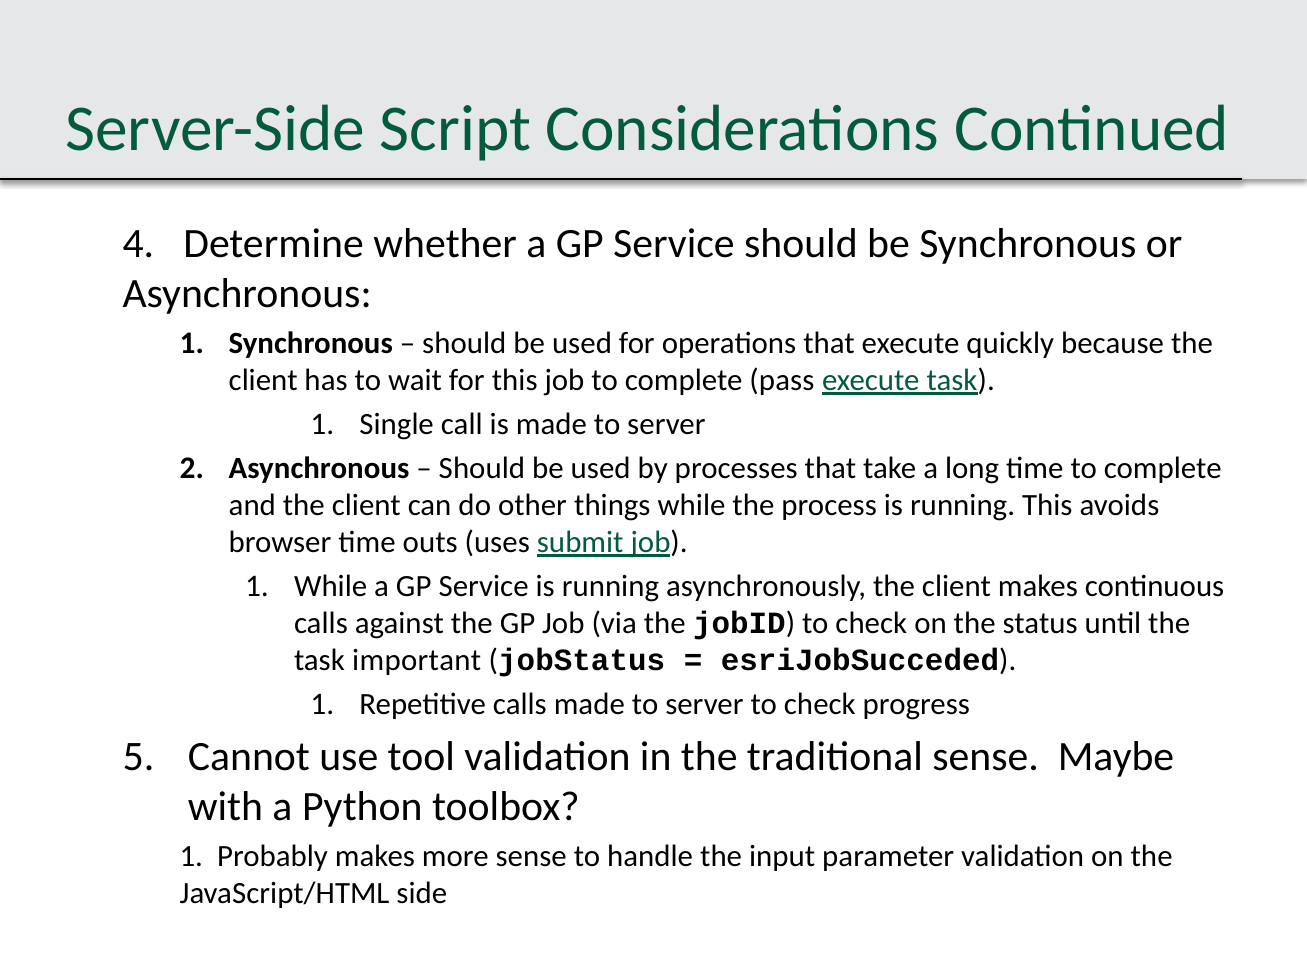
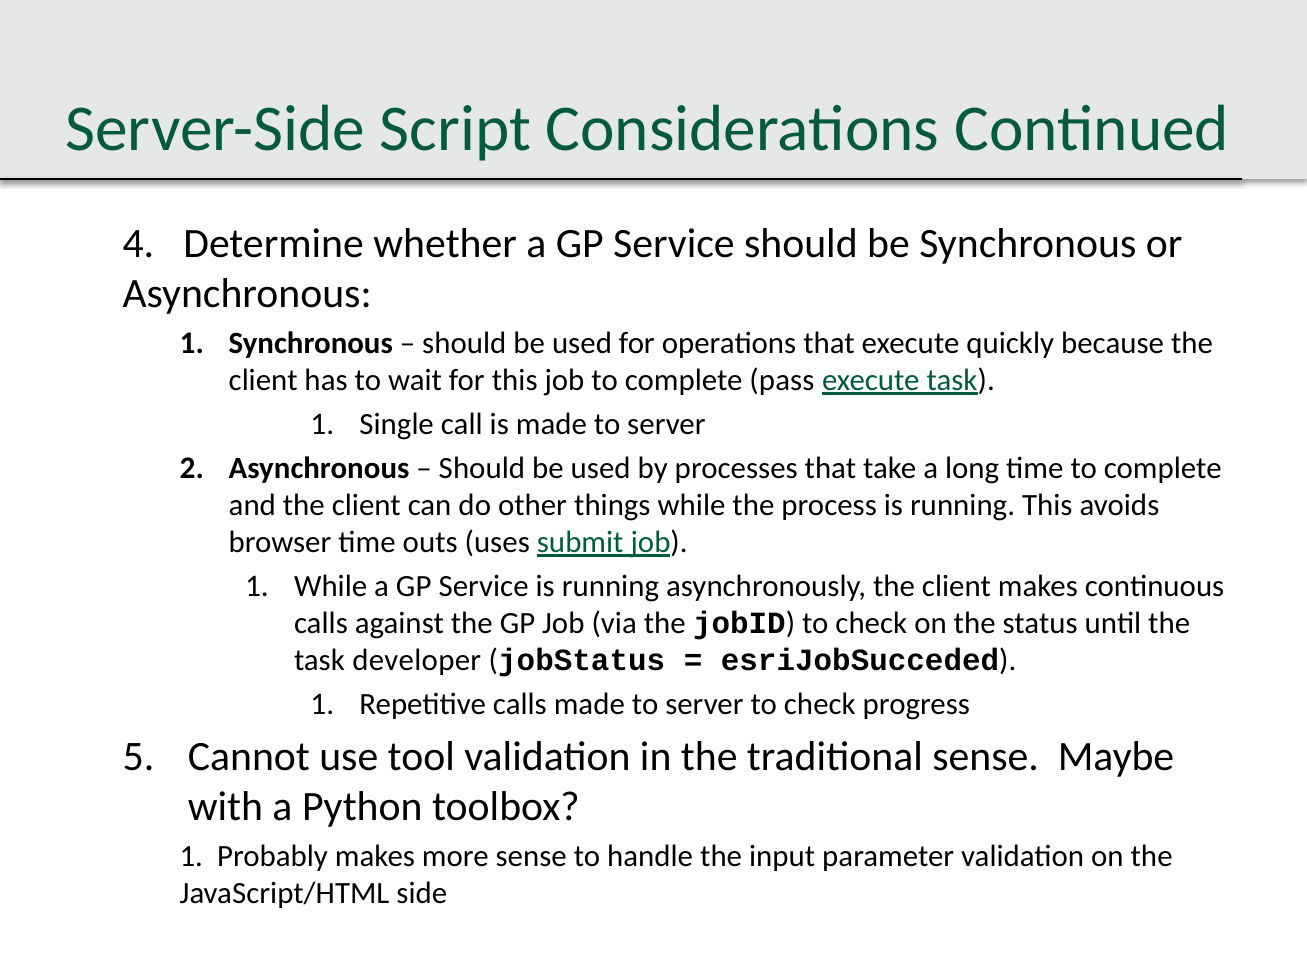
important: important -> developer (417, 661)
